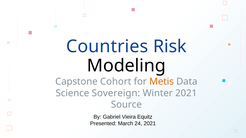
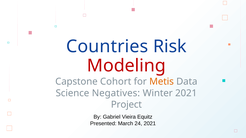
Modeling colour: black -> red (126, 66)
Sovereign: Sovereign -> Negatives (116, 93)
Source: Source -> Project (126, 105)
